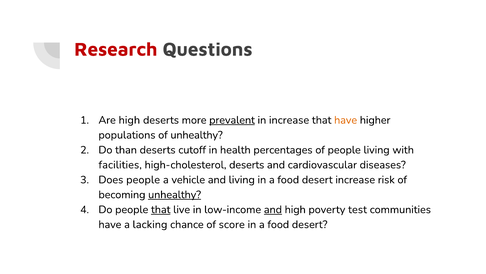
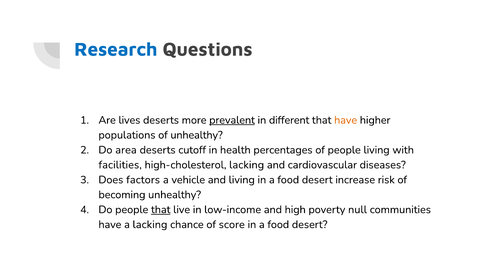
Research colour: red -> blue (116, 49)
Are high: high -> lives (129, 120)
in increase: increase -> different (289, 120)
than: than -> area (126, 150)
high-cholesterol deserts: deserts -> lacking (247, 164)
Does people: people -> factors (143, 179)
unhealthy underline: present -> none (175, 194)
and underline: present -> none (273, 209)
test: test -> null (358, 209)
